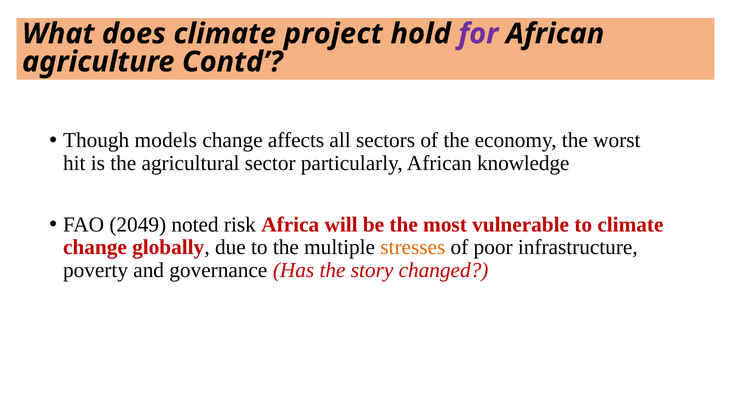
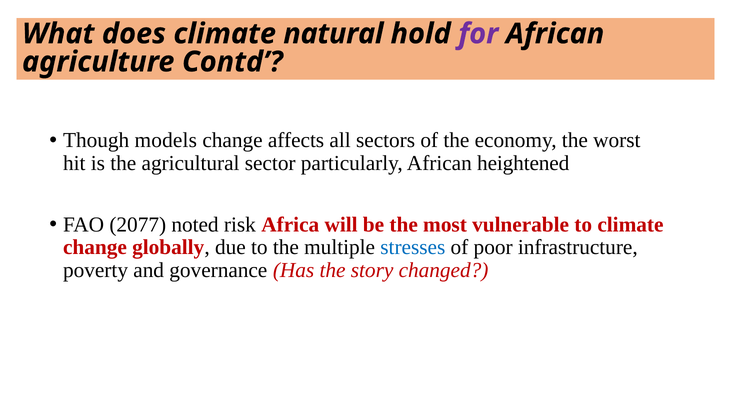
project: project -> natural (333, 34)
knowledge: knowledge -> heightened (523, 163)
2049: 2049 -> 2077 (138, 225)
stresses colour: orange -> blue (413, 248)
